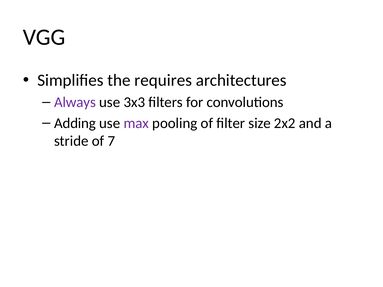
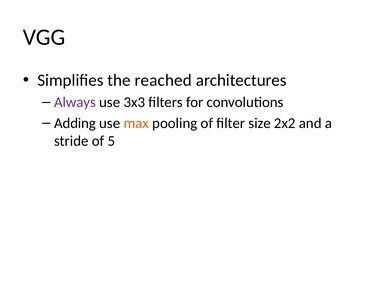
requires: requires -> reached (163, 80)
max colour: purple -> orange (136, 123)
7: 7 -> 5 (111, 141)
